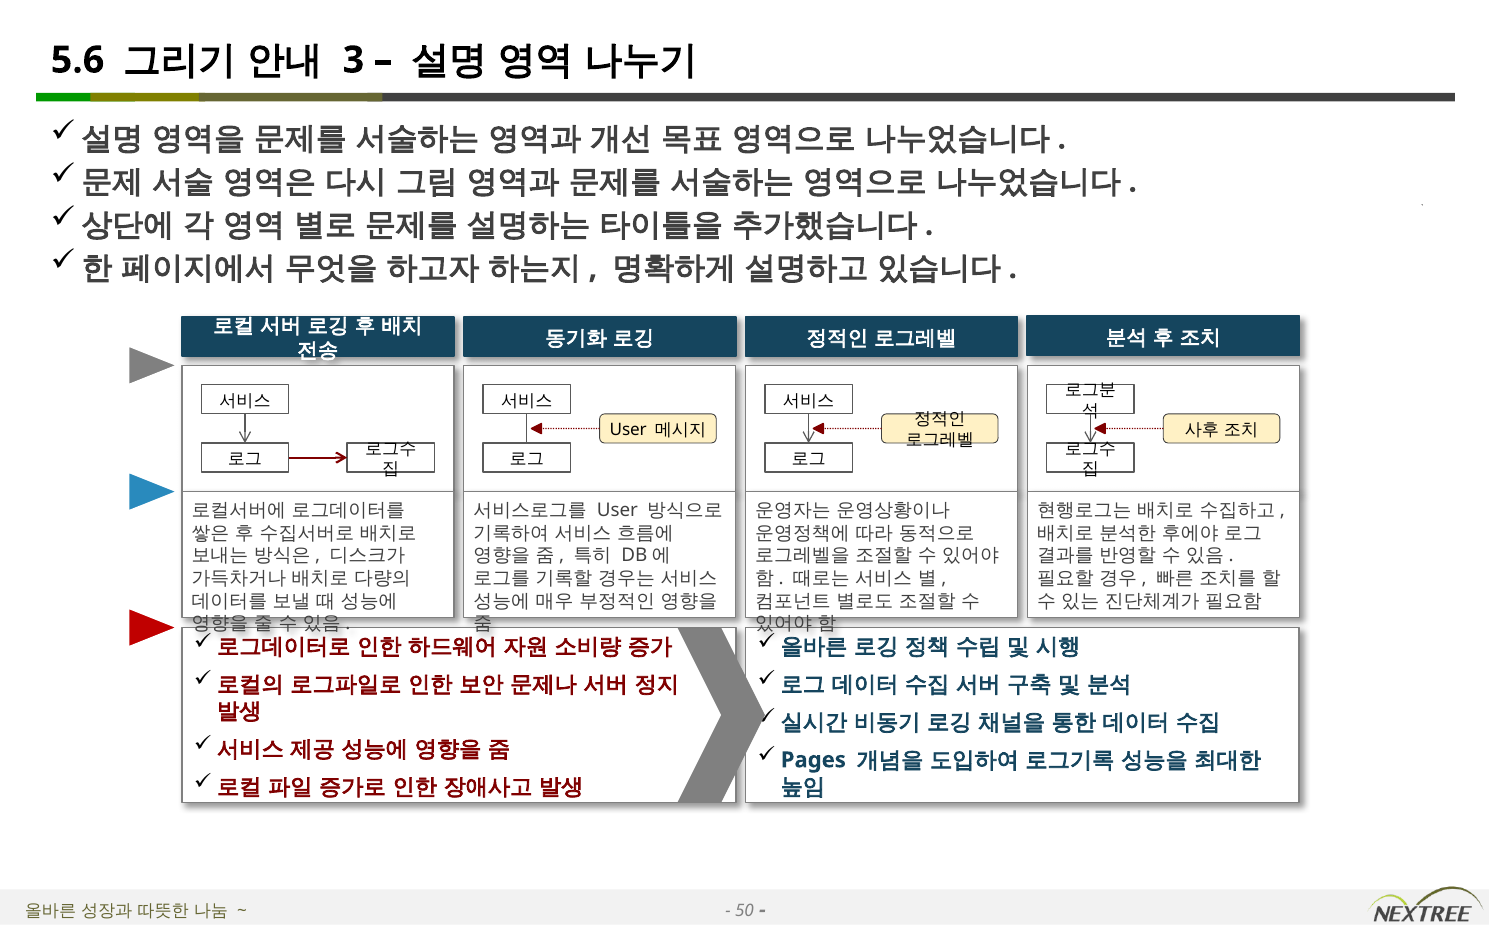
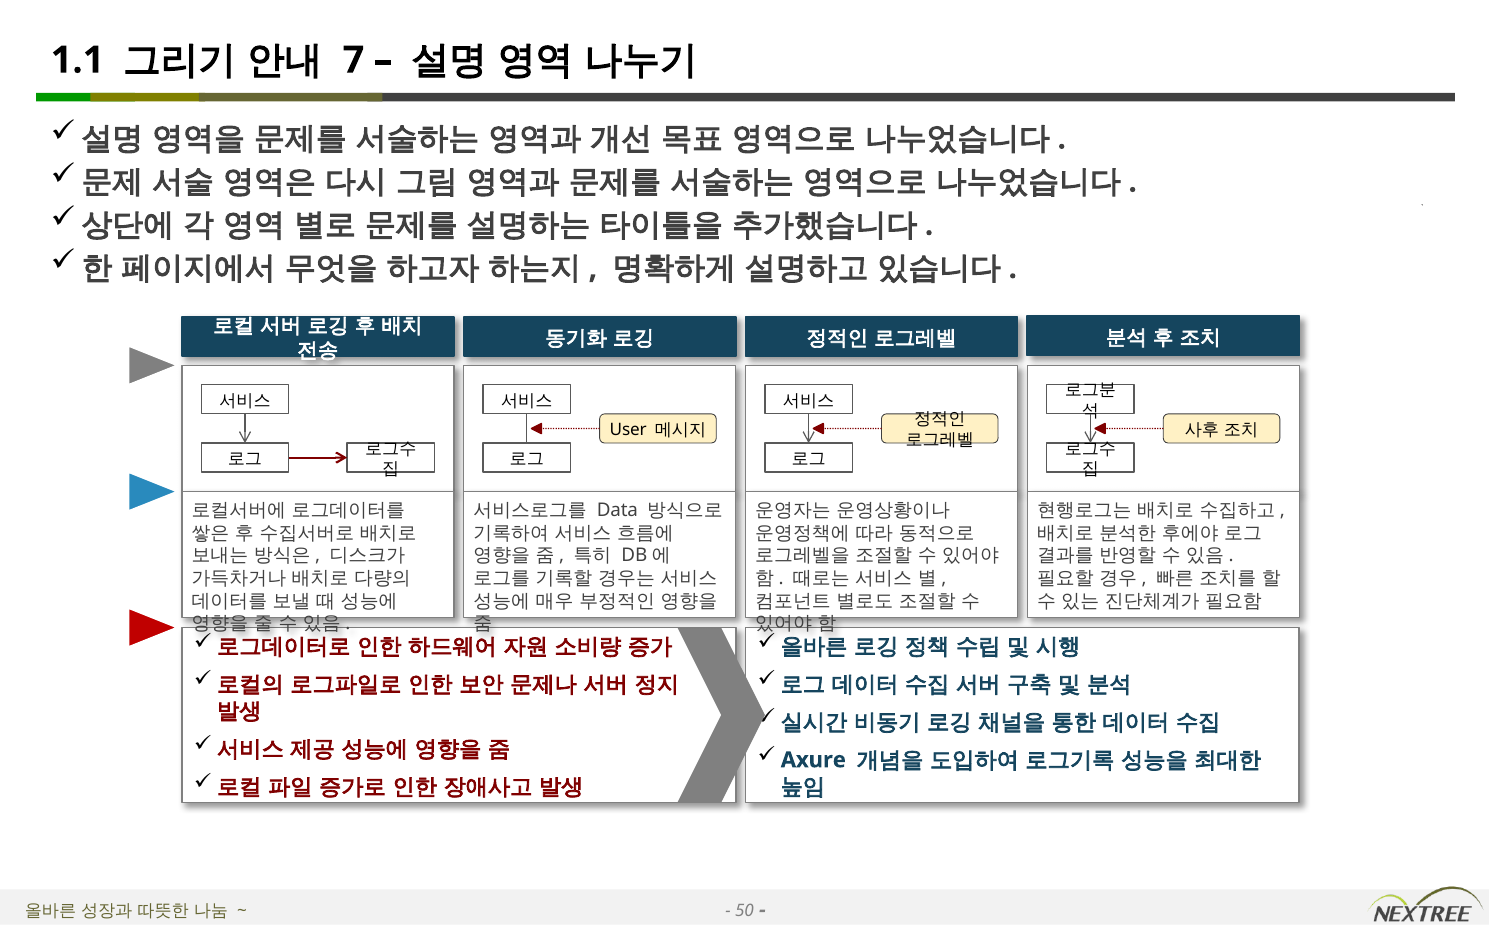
5.6: 5.6 -> 1.1 (78, 60)
3: 3 -> 7 (354, 60)
User: User -> Data (617, 511)
Pages: Pages -> Axure (813, 760)
